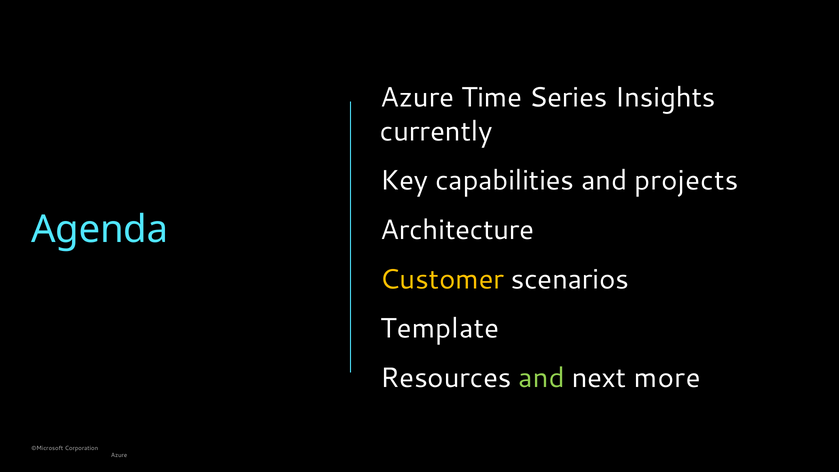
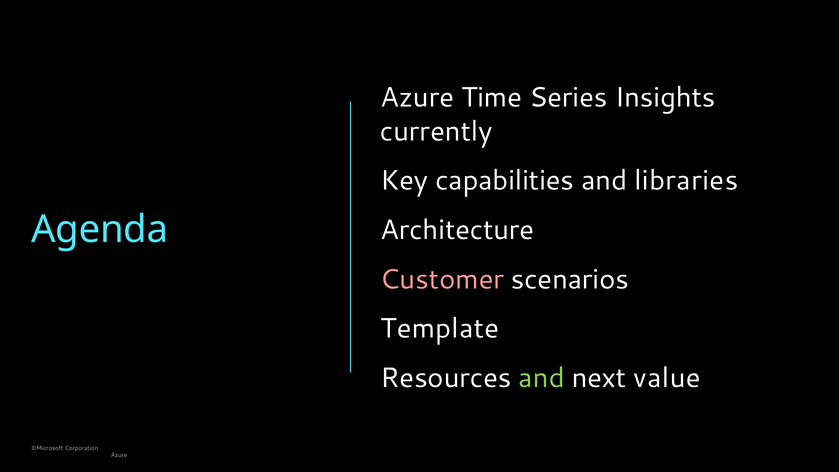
projects: projects -> libraries (686, 181)
Customer colour: yellow -> pink (442, 279)
more: more -> value (667, 378)
